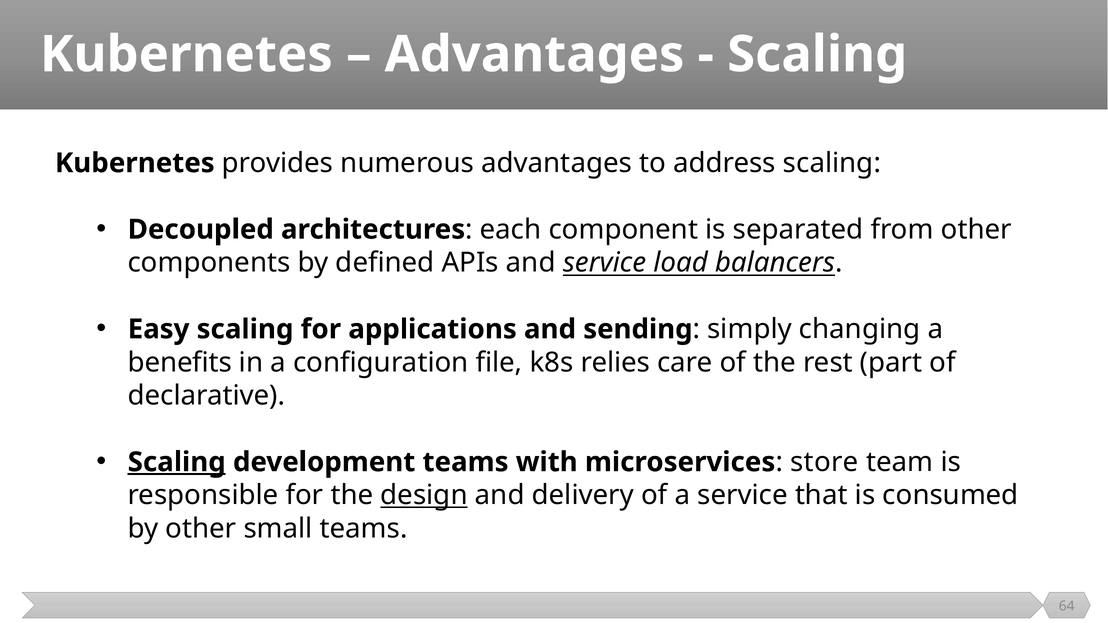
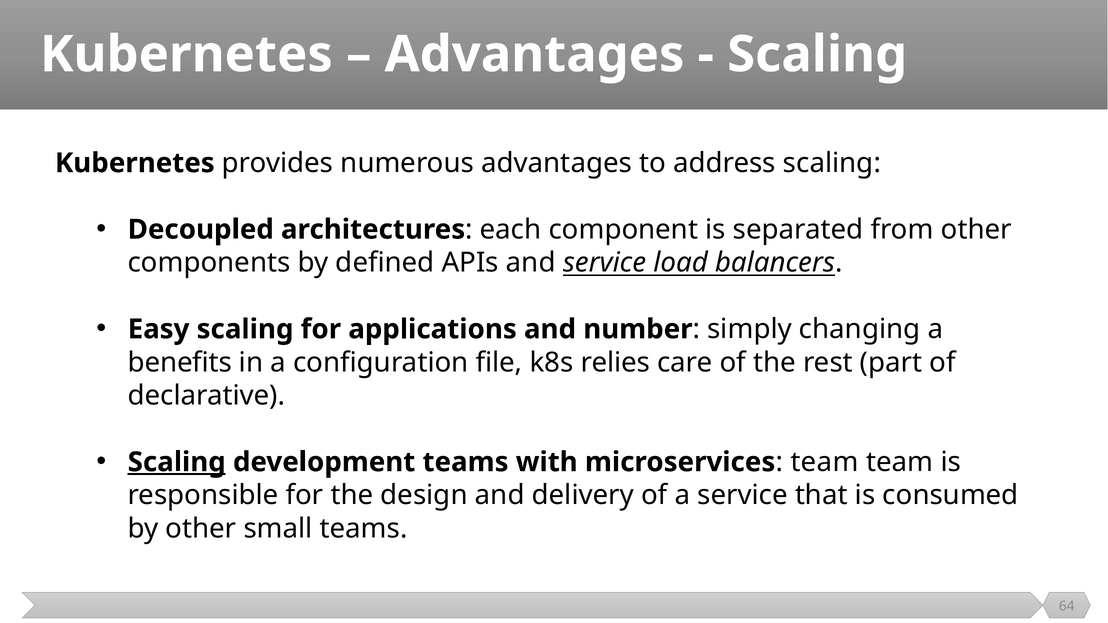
sending: sending -> number (638, 329)
store: store -> team (824, 462)
design underline: present -> none (424, 496)
